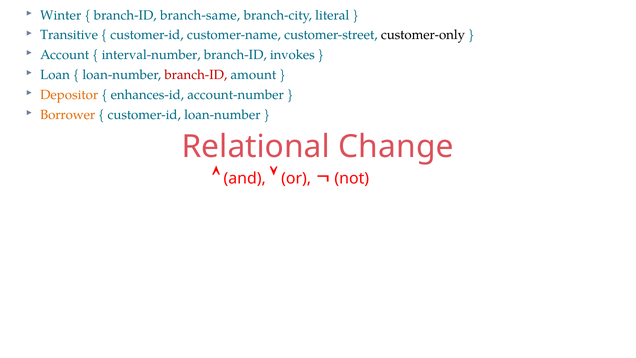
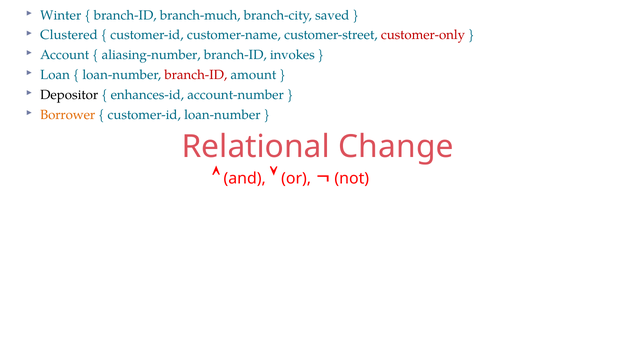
branch-same: branch-same -> branch-much (200, 15)
literal: literal -> saved (332, 15)
Transitive: Transitive -> Clustered (69, 35)
customer-only colour: black -> red (423, 35)
interval-number: interval-number -> aliasing-number (151, 55)
Depositor colour: orange -> black (69, 95)
